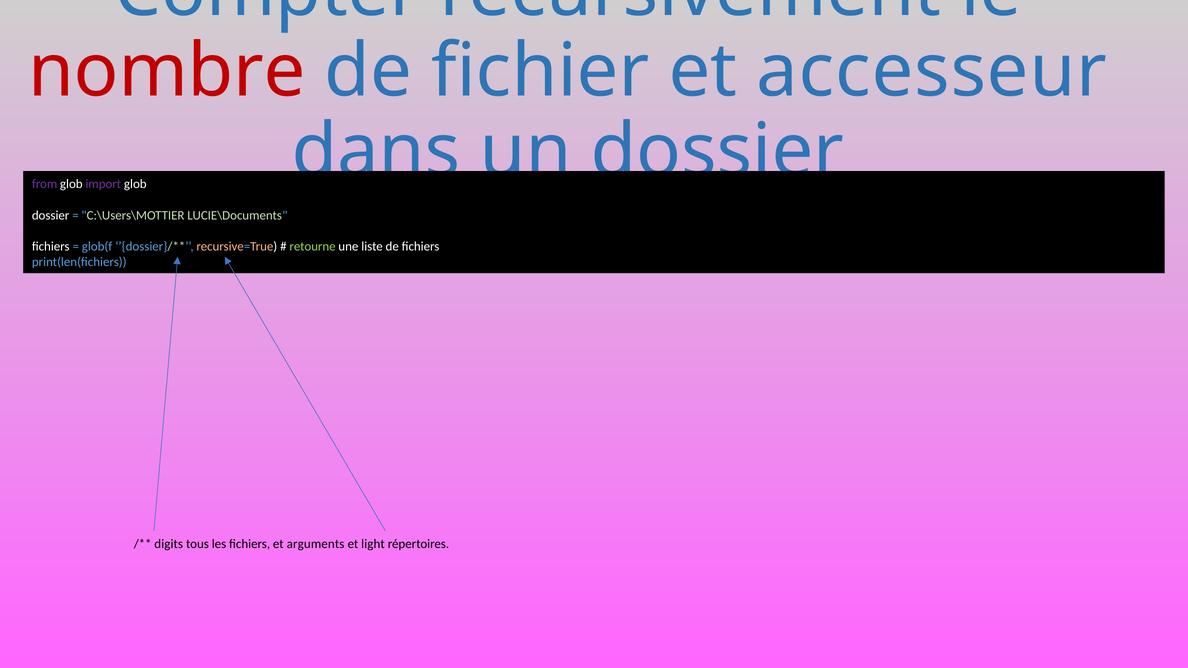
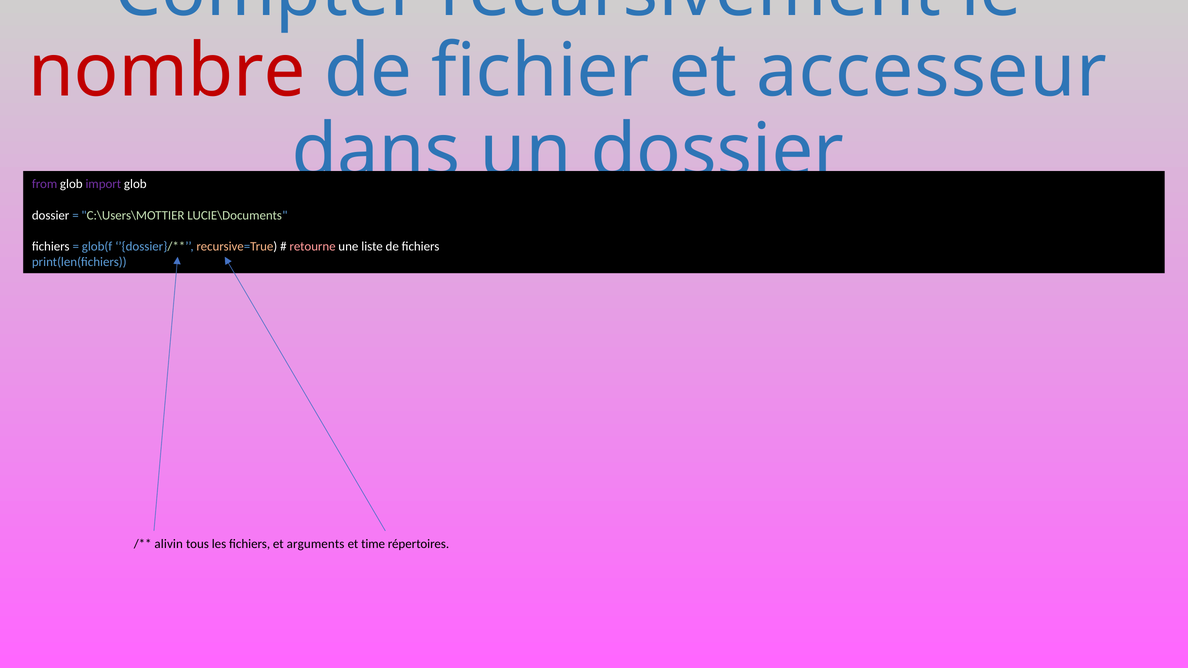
retourne colour: light green -> pink (313, 246)
digits: digits -> alivin (169, 544)
light: light -> time (373, 544)
